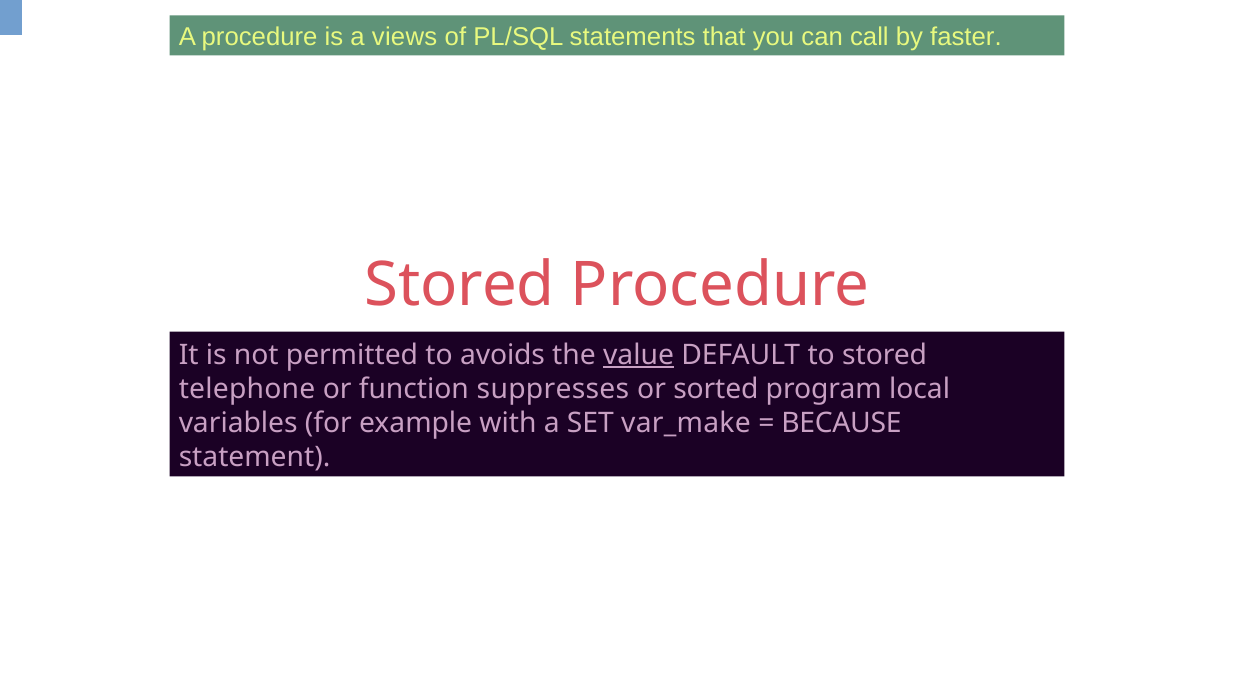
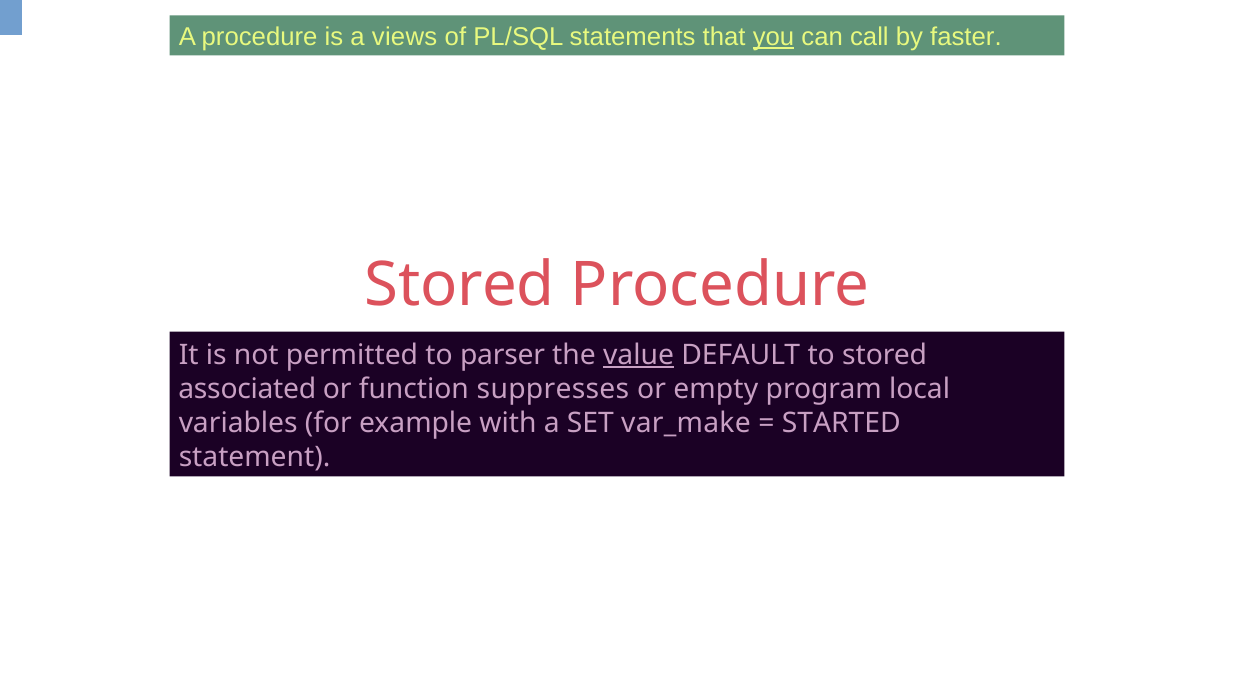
you underline: none -> present (774, 37)
avoids: avoids -> parser (503, 355)
telephone: telephone -> associated (247, 389)
sorted: sorted -> empty (716, 389)
BECAUSE: BECAUSE -> STARTED (841, 423)
